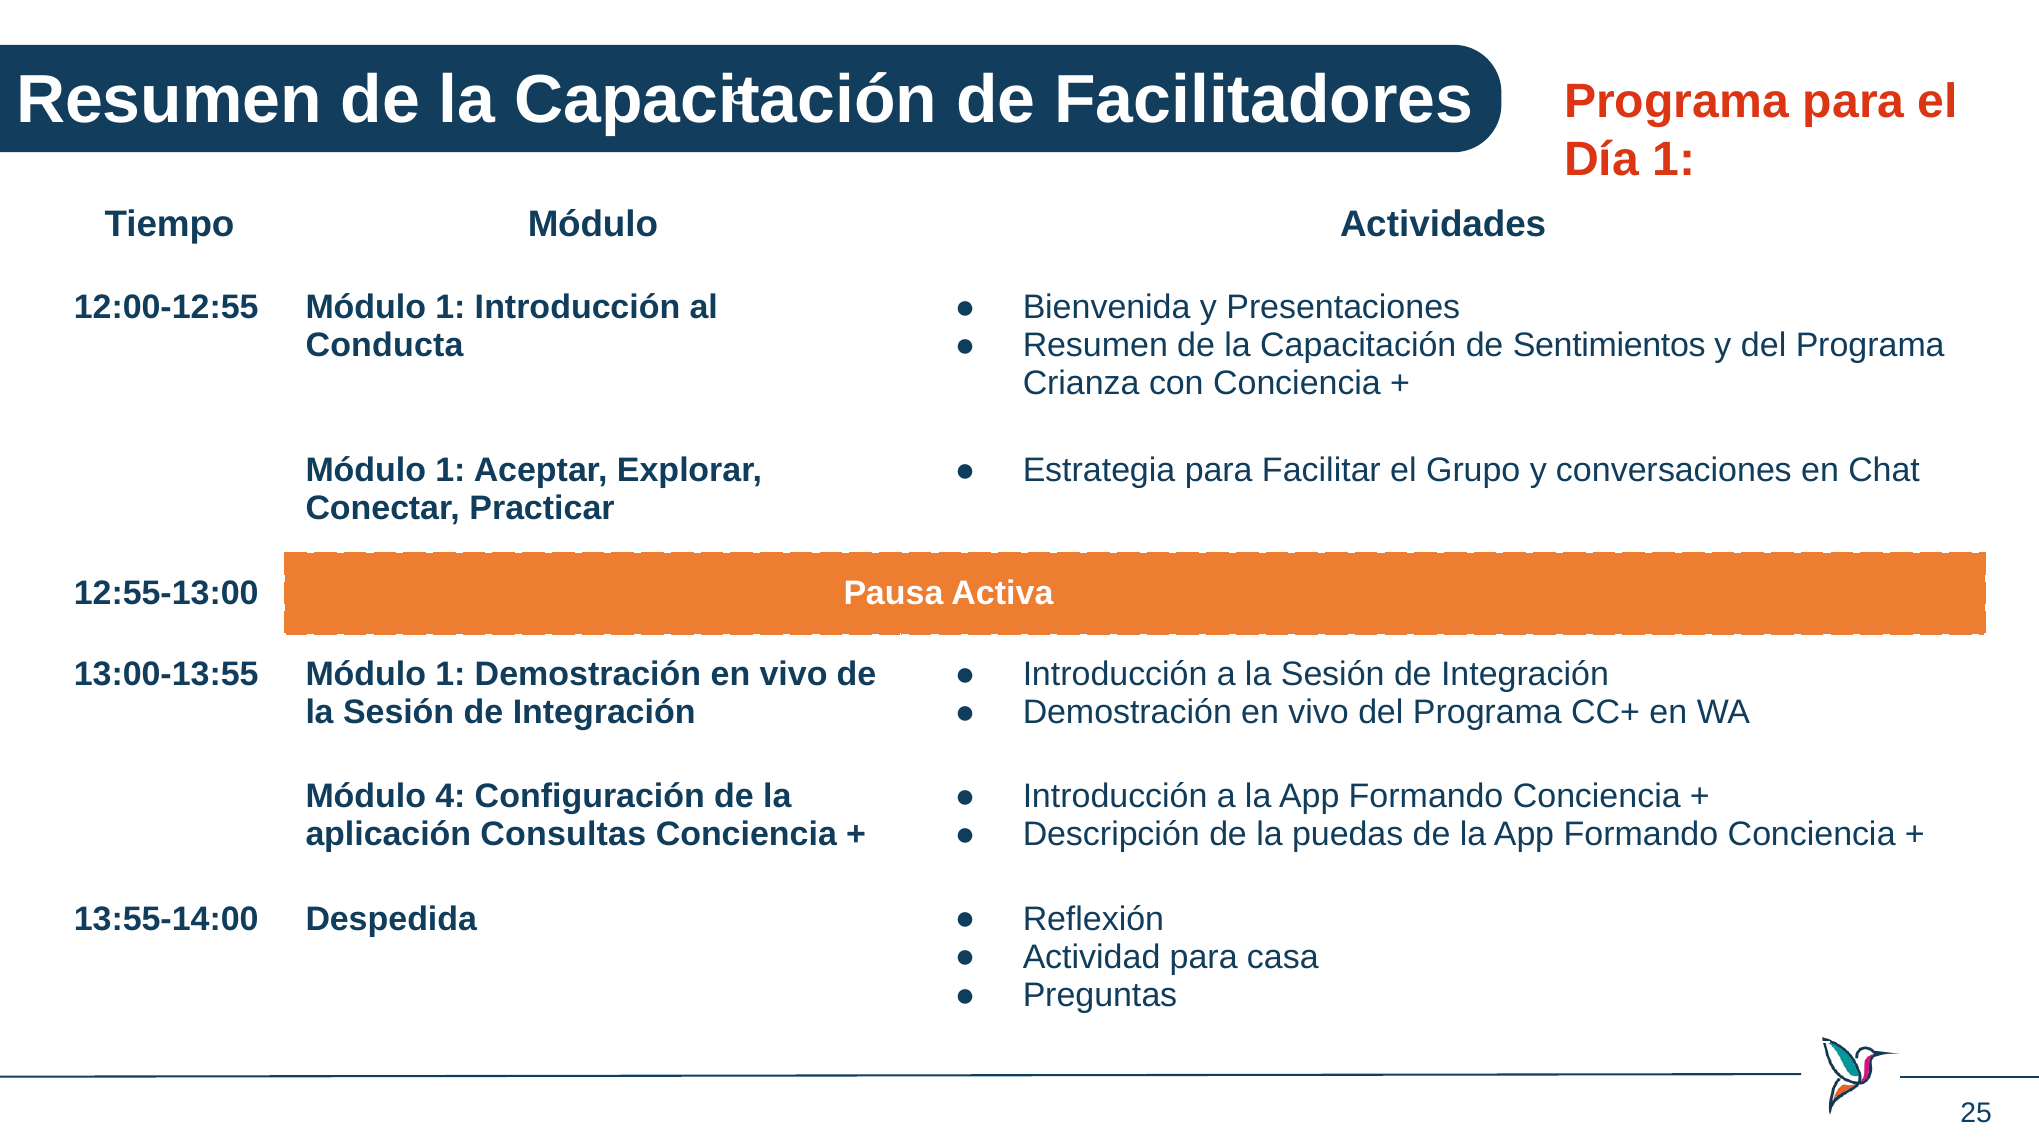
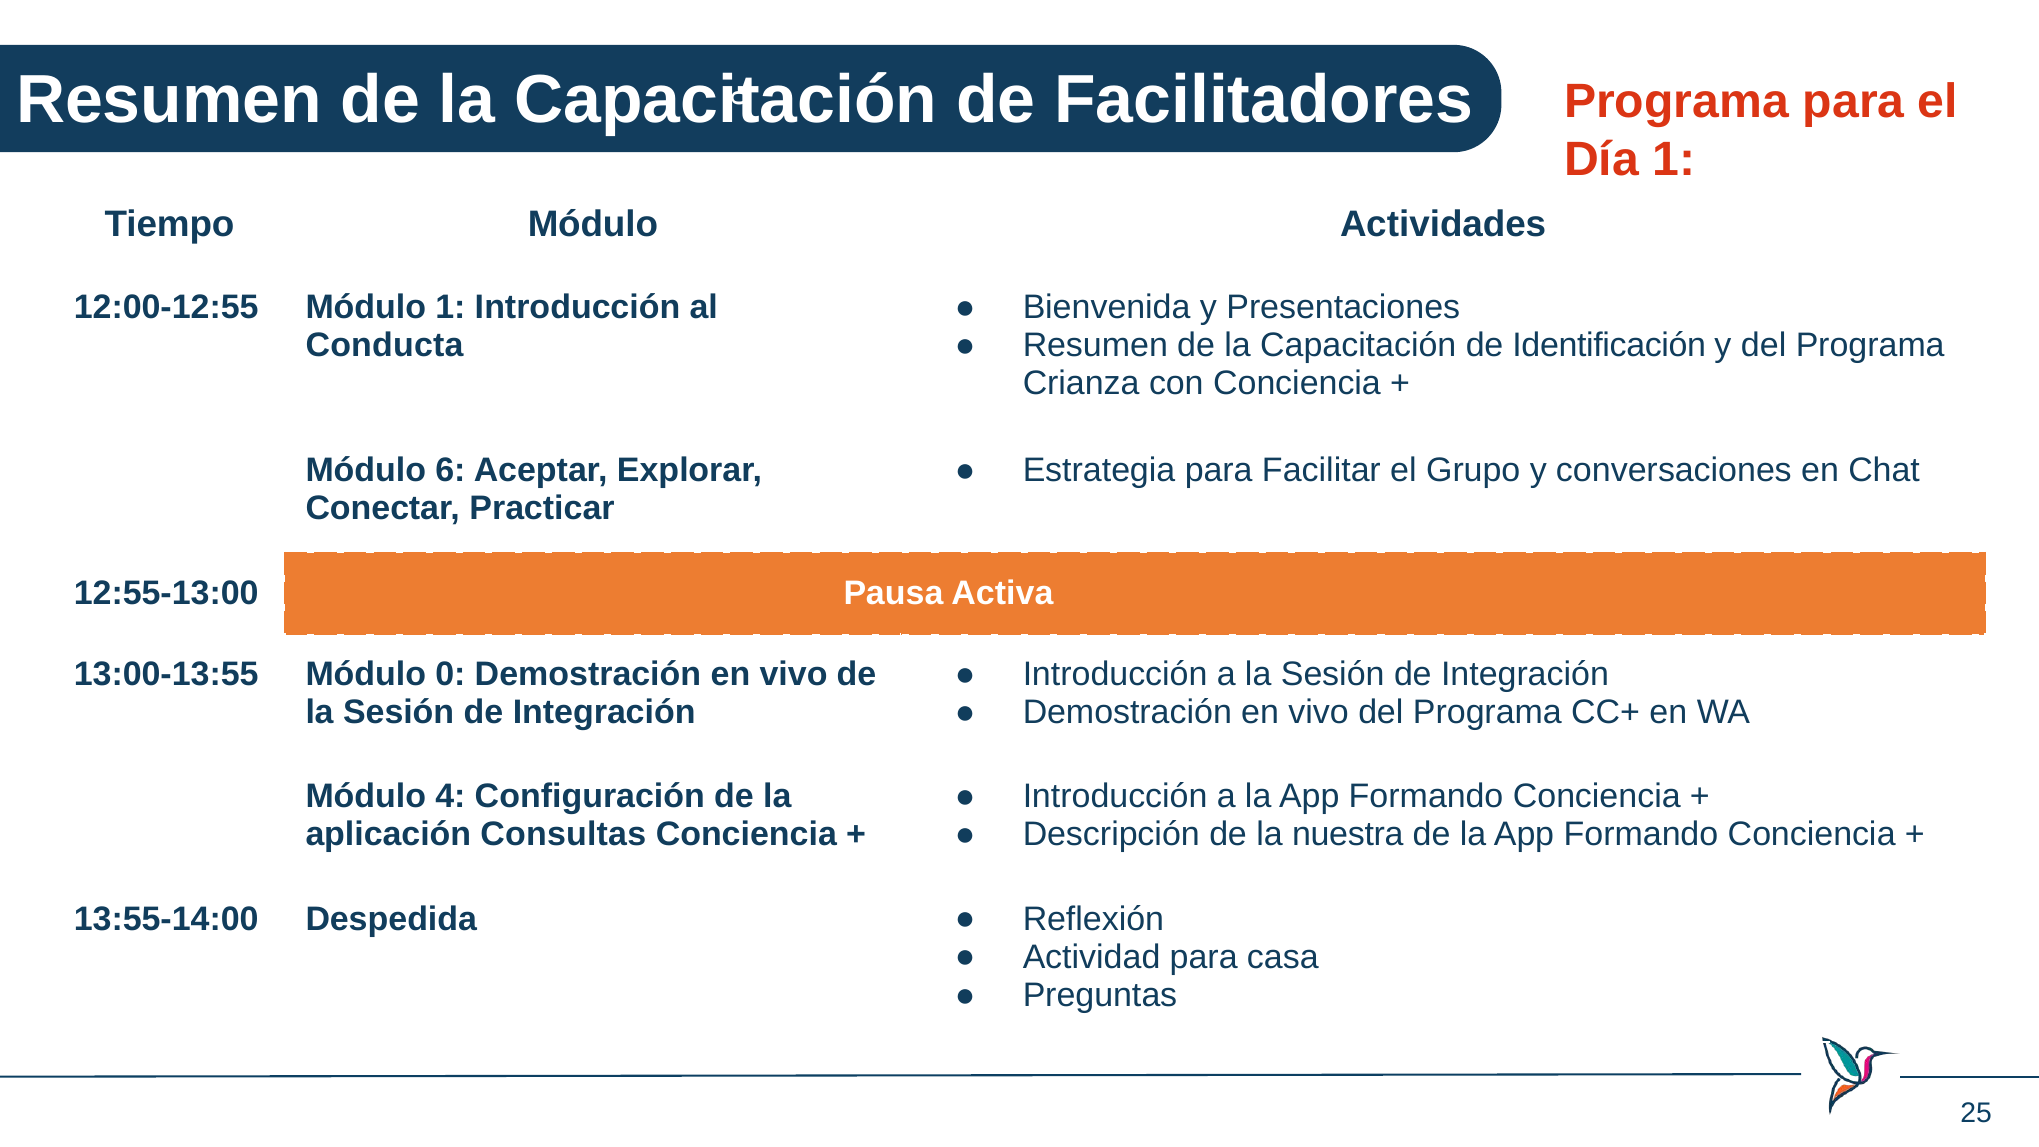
Sentimientos: Sentimientos -> Identificación (1609, 346)
1: 1 -> 6 (450, 471)
13:00-13:55 Módulo 1: 1 -> 0 (450, 674)
puedas: puedas -> nuestra (1348, 835)
